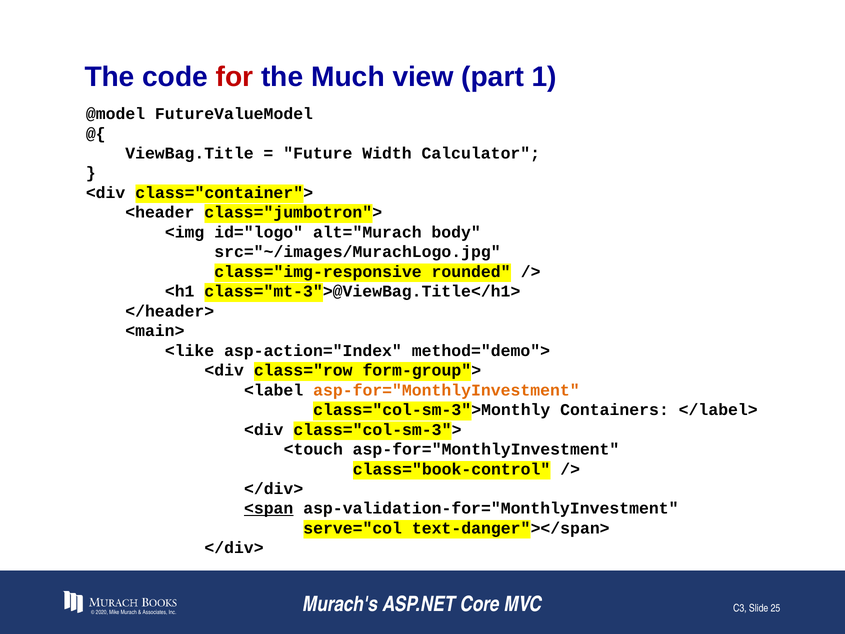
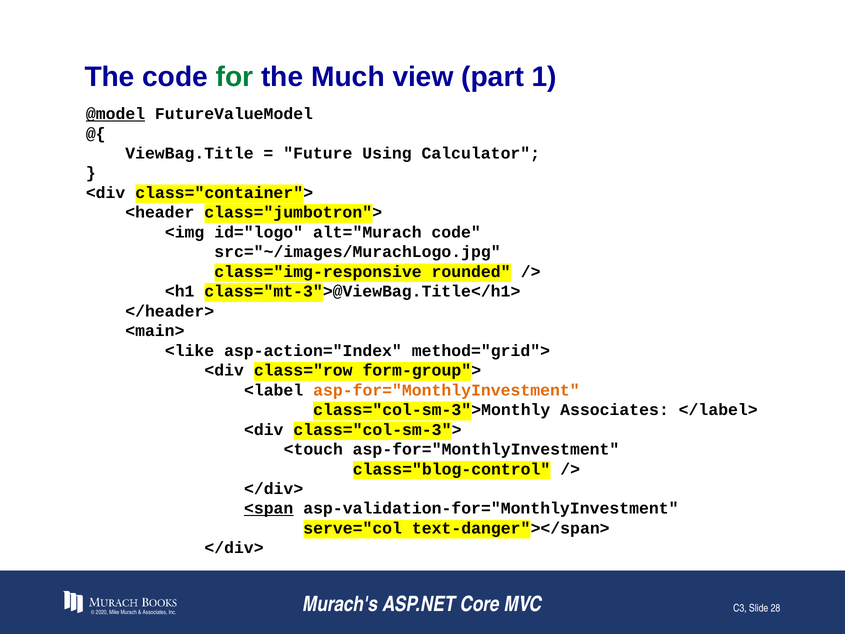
for colour: red -> green (235, 77)
@model underline: none -> present (116, 114)
Width: Width -> Using (387, 153)
alt="Murach body: body -> code (456, 232)
method="demo">: method="demo"> -> method="grid"> (481, 351)
class="col-sm-3">Monthly Containers: Containers -> Associates (615, 410)
class="book-control: class="book-control -> class="blog-control (452, 469)
25: 25 -> 28 (775, 608)
